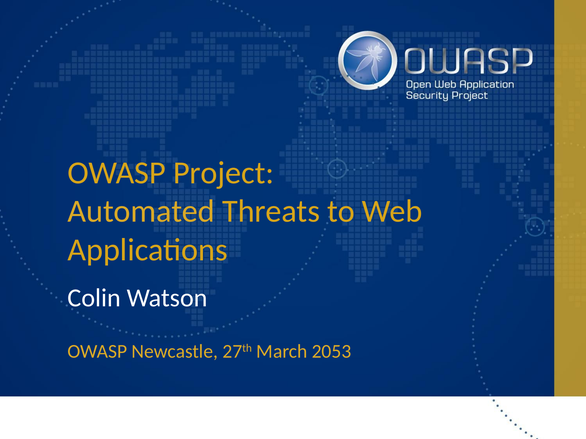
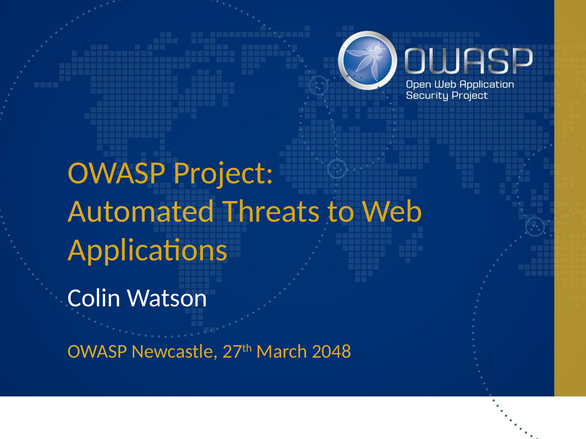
2053: 2053 -> 2048 (332, 352)
